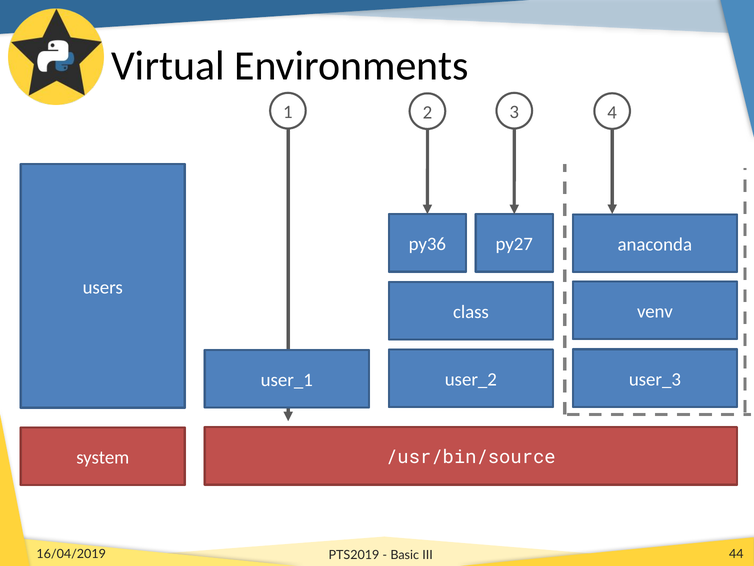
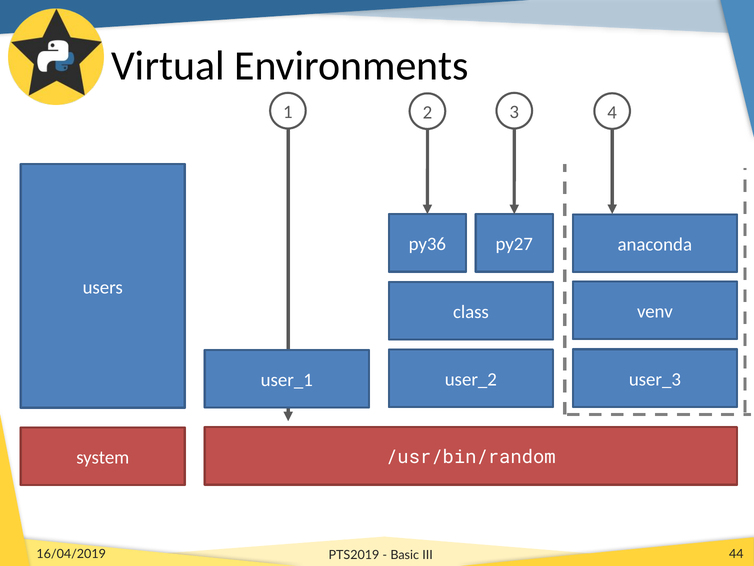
/usr/bin/source: /usr/bin/source -> /usr/bin/random (471, 457)
